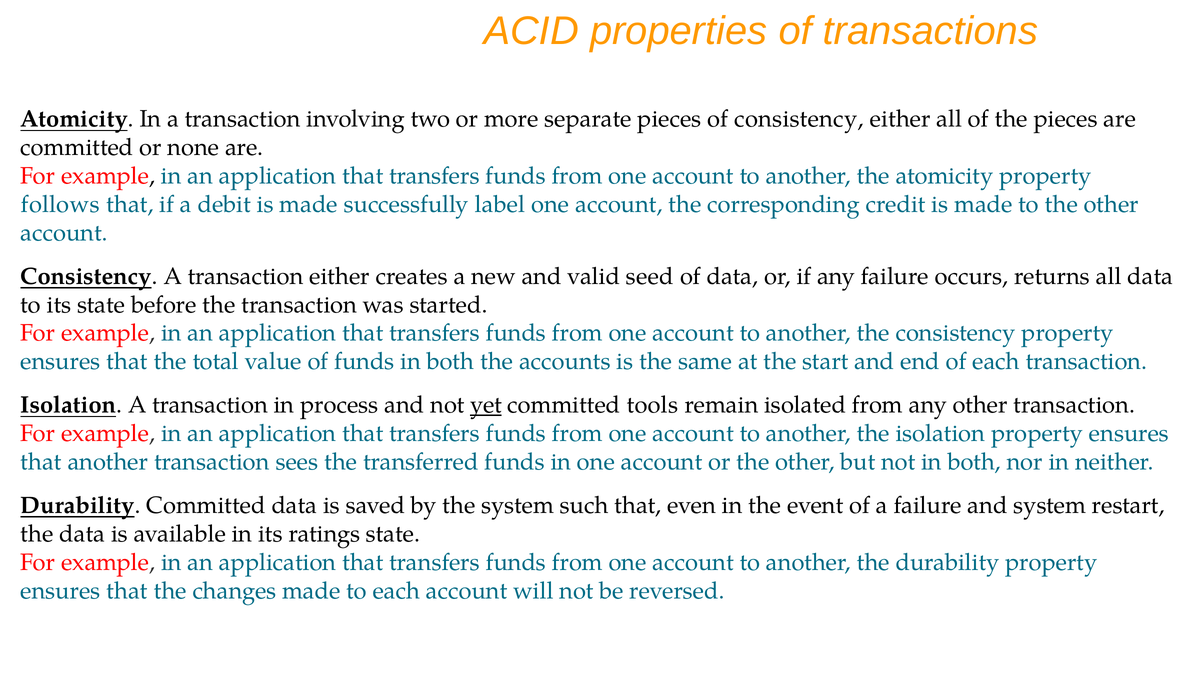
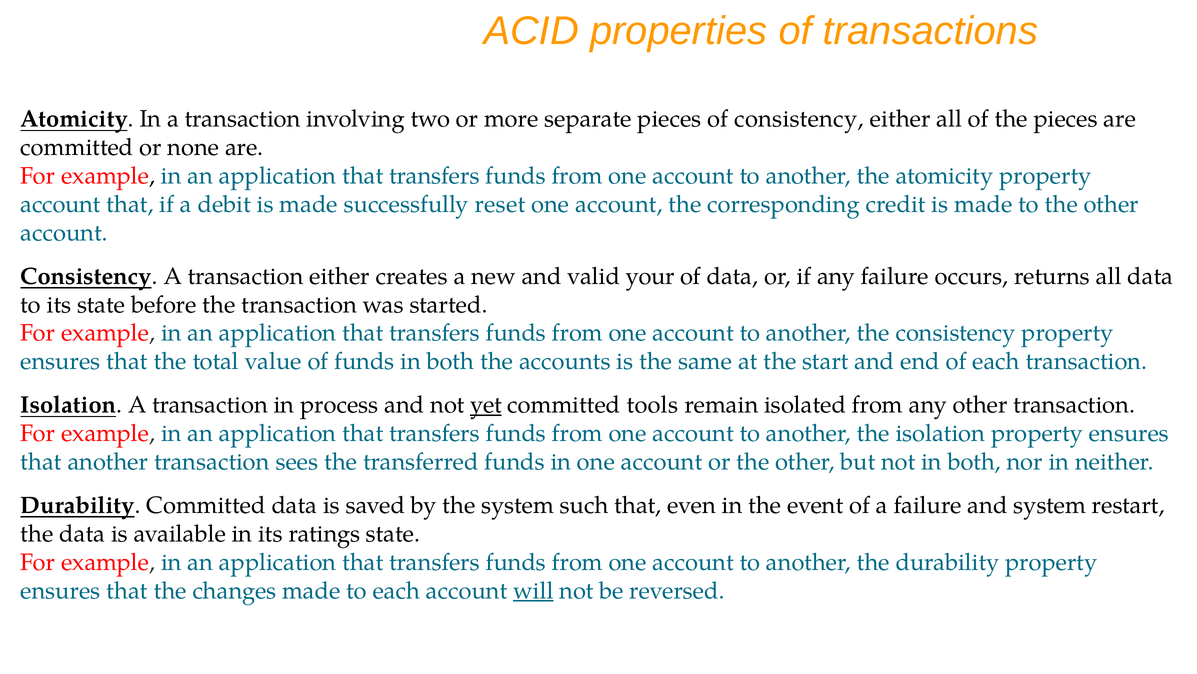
follows: follows -> account (61, 204)
label: label -> reset (500, 204)
seed: seed -> your (650, 276)
will underline: none -> present (533, 590)
